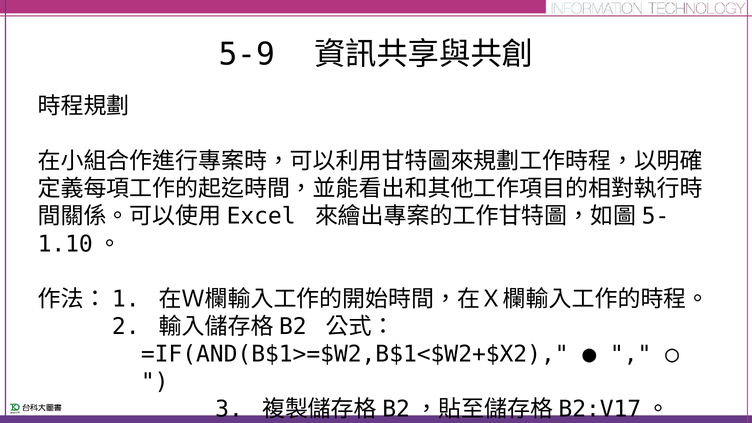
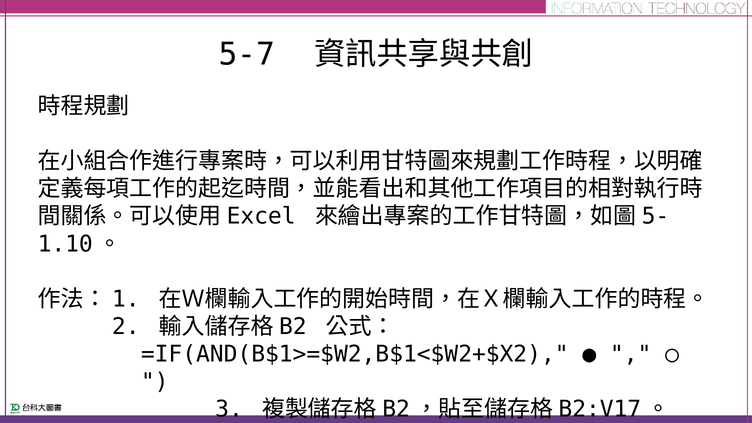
5-9: 5-9 -> 5-7 (247, 54)
